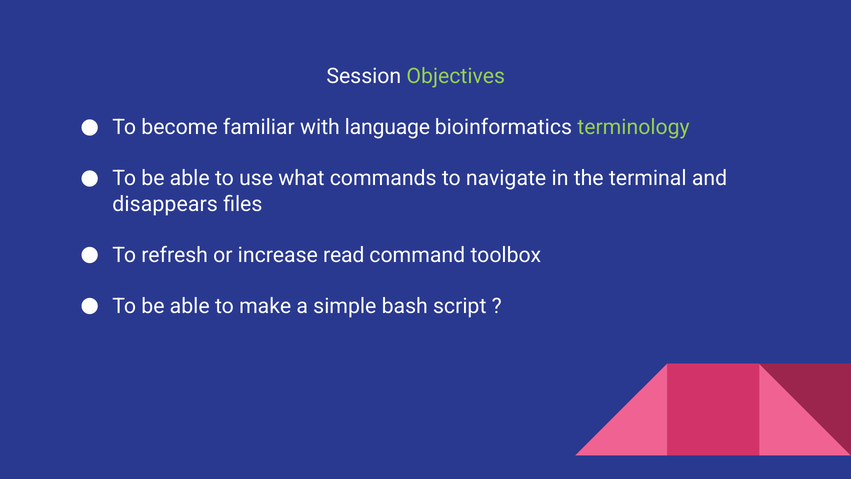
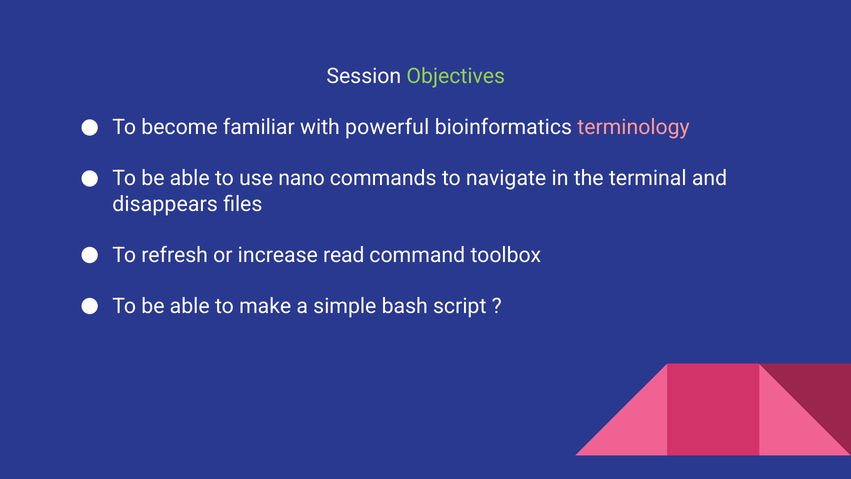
language: language -> powerful (387, 127)
terminology colour: light green -> pink (633, 127)
what: what -> nano (302, 178)
